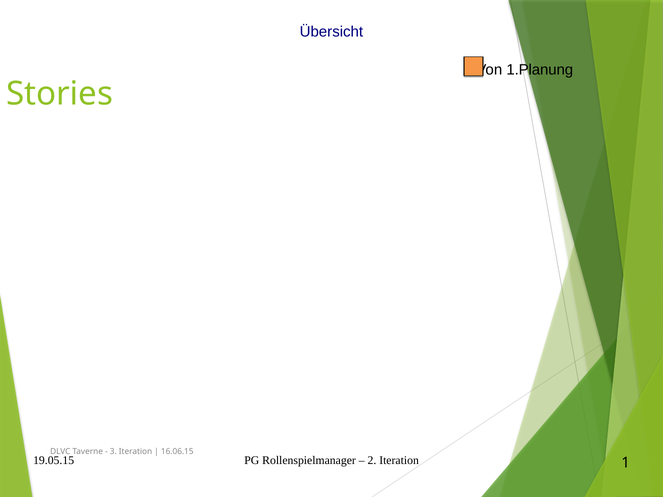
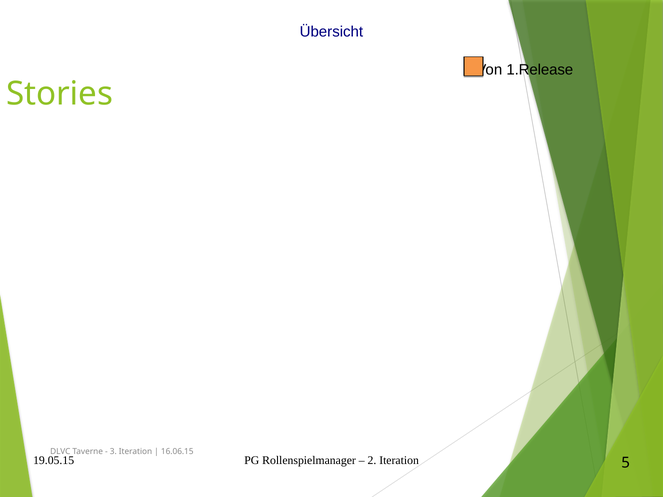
1.Planung: 1.Planung -> 1.Release (540, 70)
1: 1 -> 5 (626, 463)
